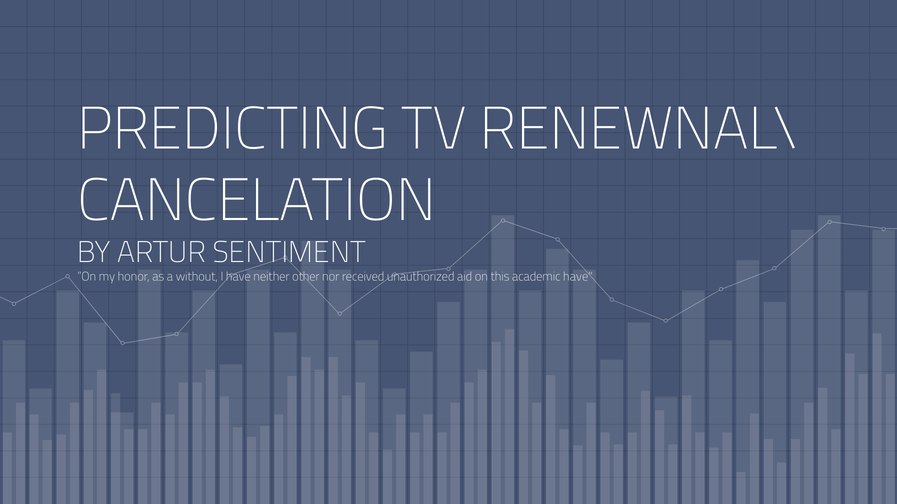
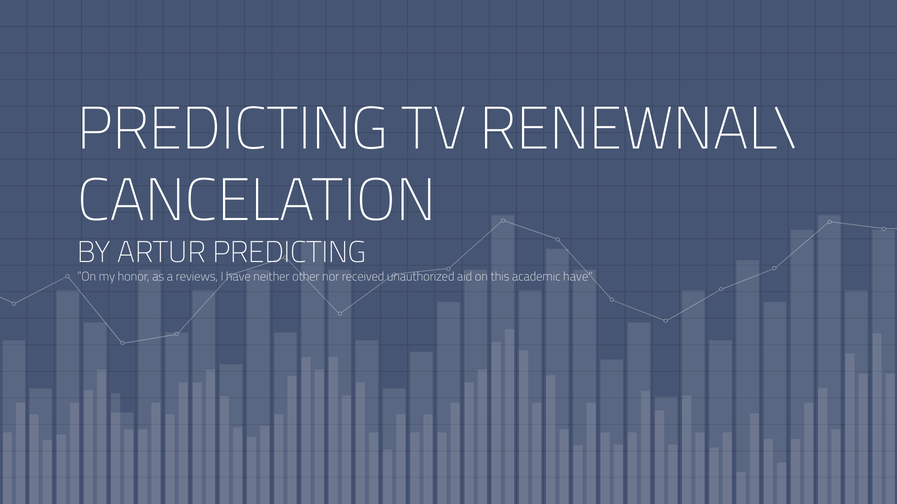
ARTUR SENTIMENT: SENTIMENT -> PREDICTING (290, 253)
without: without -> reviews (197, 277)
